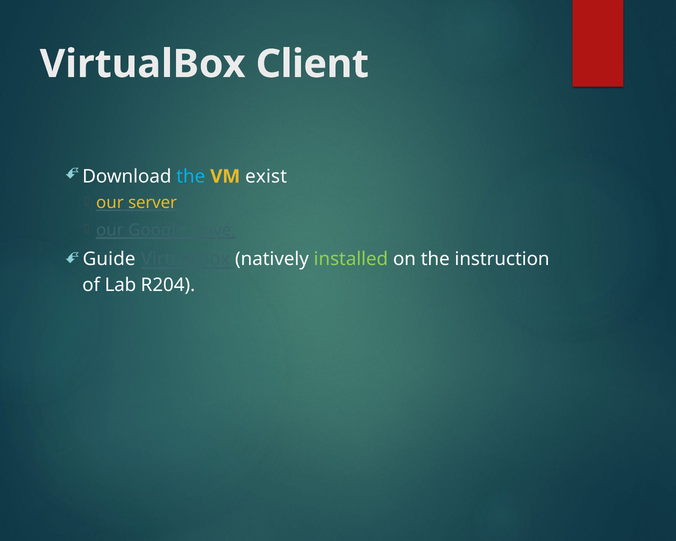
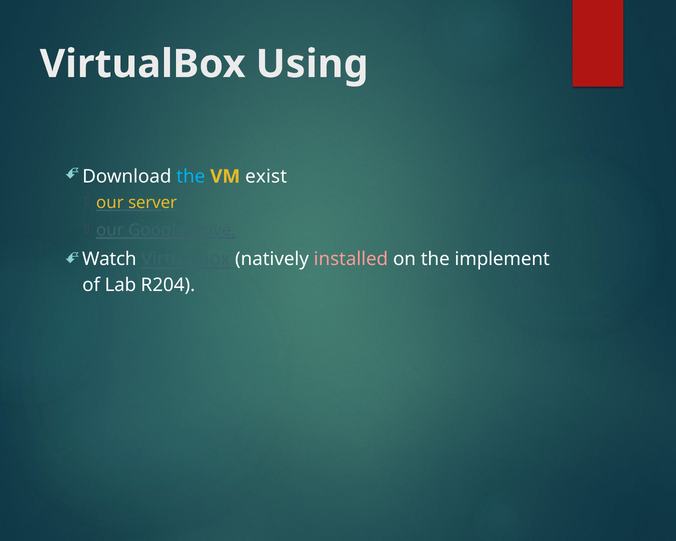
Client: Client -> Using (312, 64)
Guide: Guide -> Watch (109, 259)
installed colour: light green -> pink (351, 259)
instruction: instruction -> implement (502, 259)
